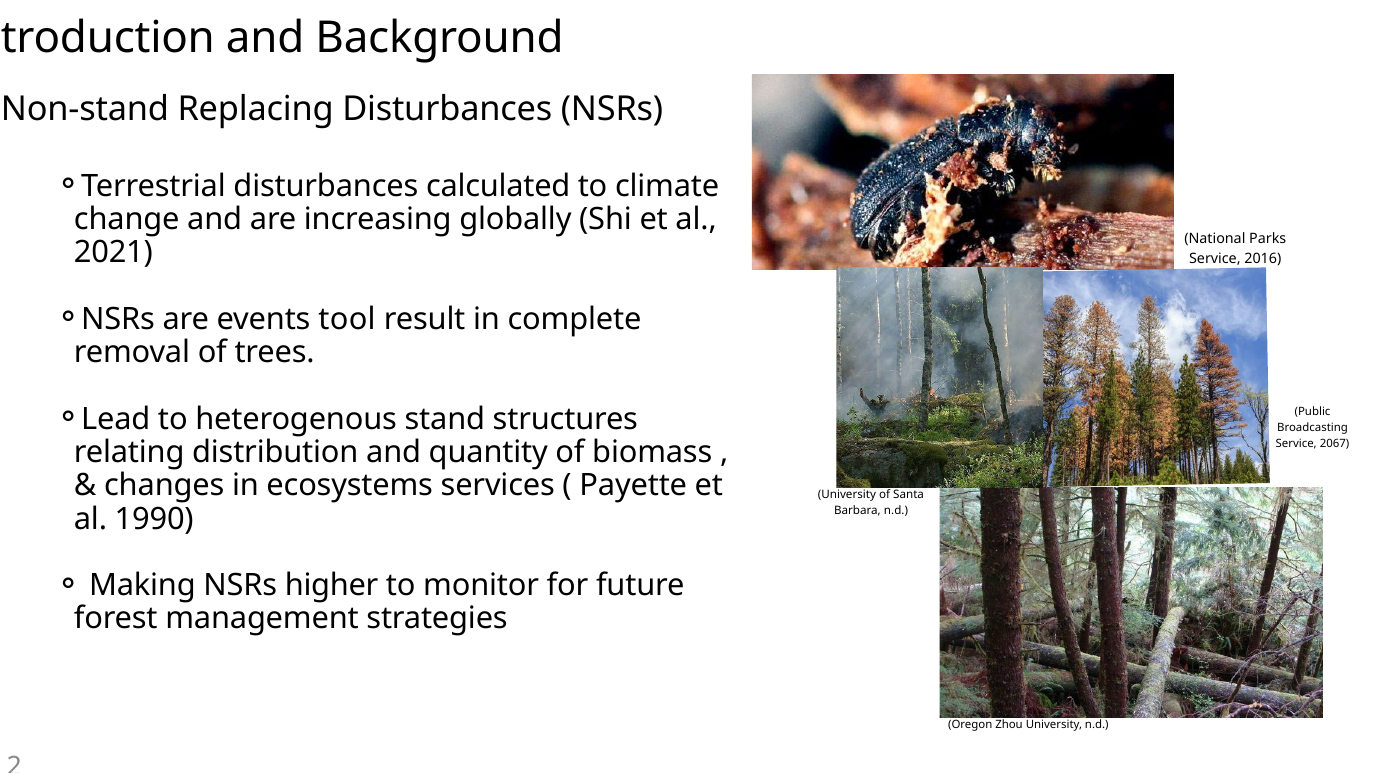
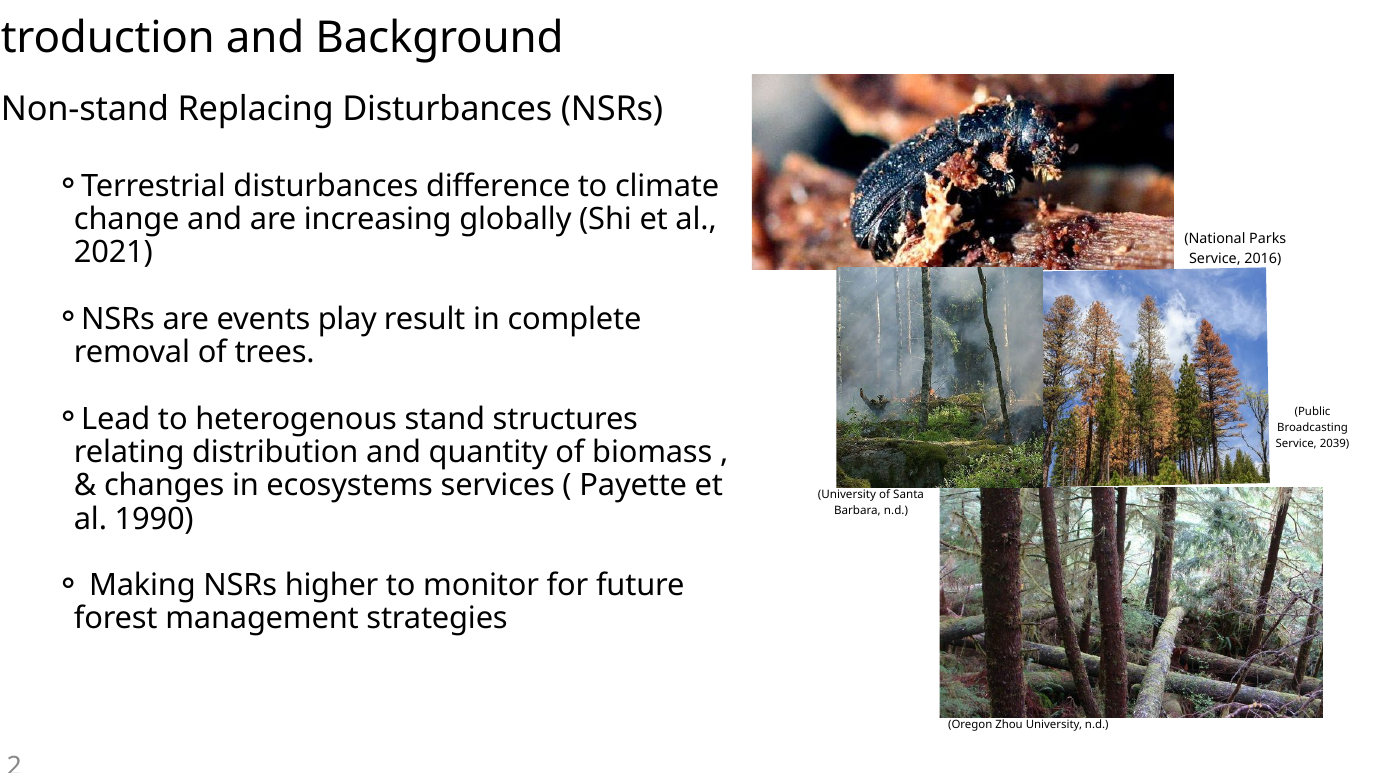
calculated: calculated -> difference (498, 186)
tool: tool -> play (347, 319)
2067: 2067 -> 2039 (1335, 443)
